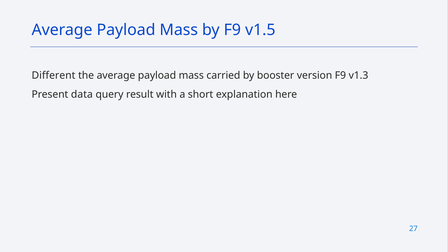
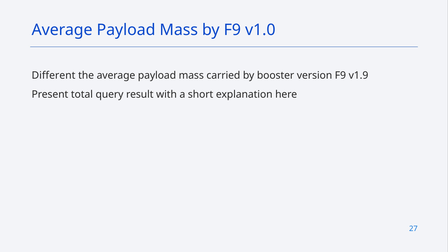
v1.5: v1.5 -> v1.0 (260, 30)
v1.3: v1.3 -> v1.9 (359, 76)
data: data -> total (82, 94)
